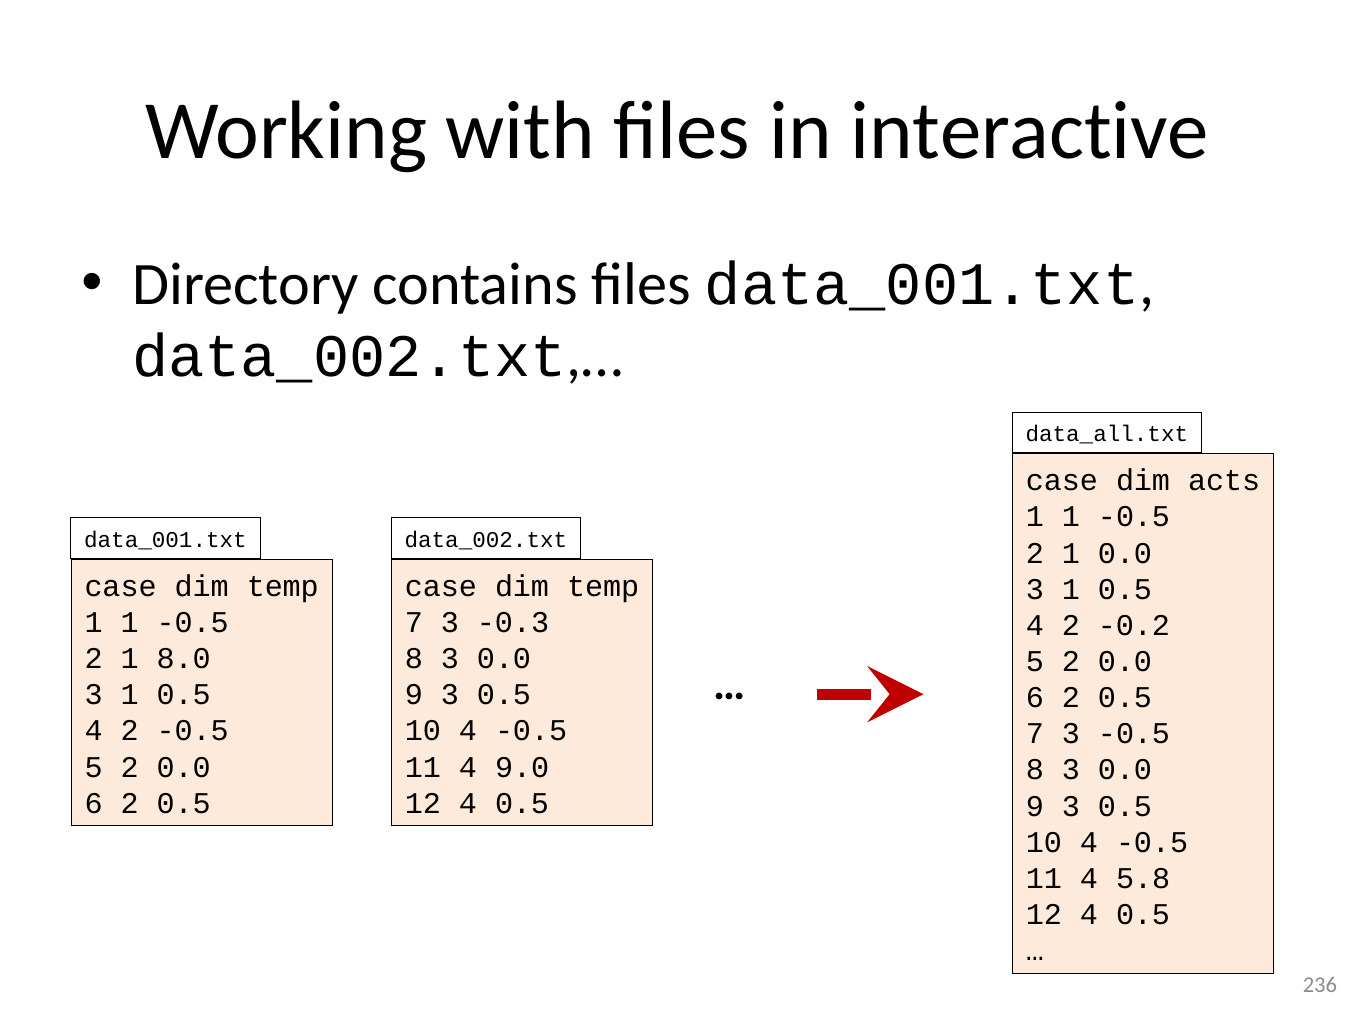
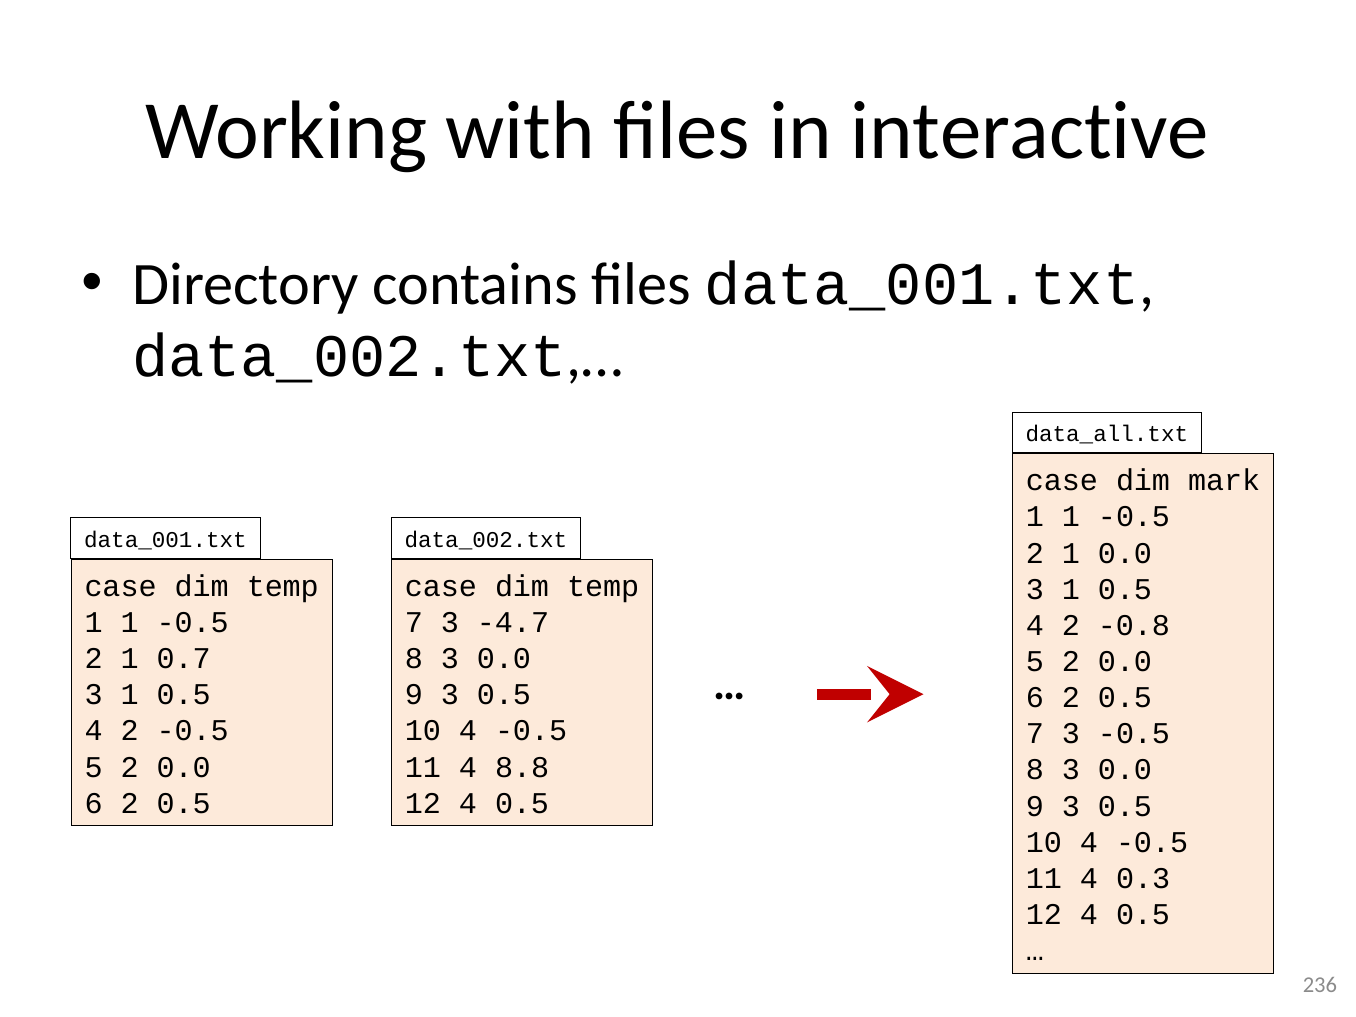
acts: acts -> mark (1224, 481)
-0.3: -0.3 -> -4.7 (513, 623)
-0.2: -0.2 -> -0.8 (1134, 625)
8.0: 8.0 -> 0.7 (184, 659)
9.0: 9.0 -> 8.8 (522, 767)
5.8: 5.8 -> 0.3 (1143, 878)
